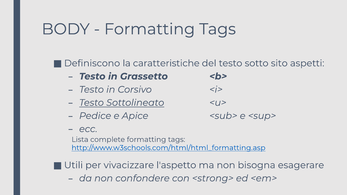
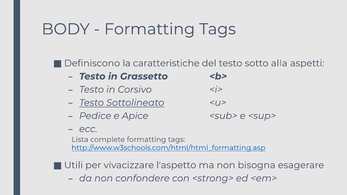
sito: sito -> alla (279, 63)
